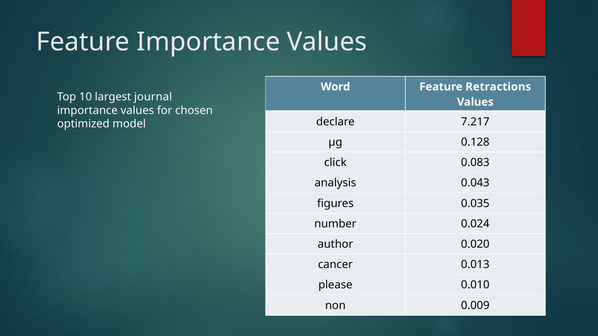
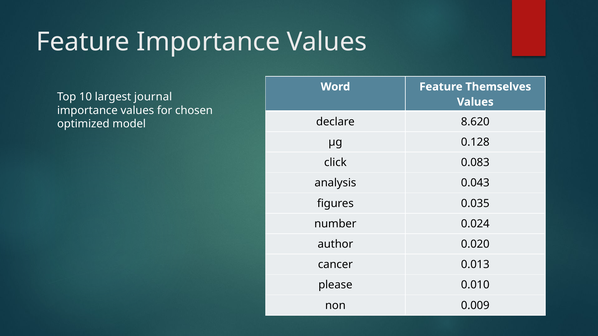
Retractions: Retractions -> Themselves (498, 87)
7.217: 7.217 -> 8.620 (475, 122)
